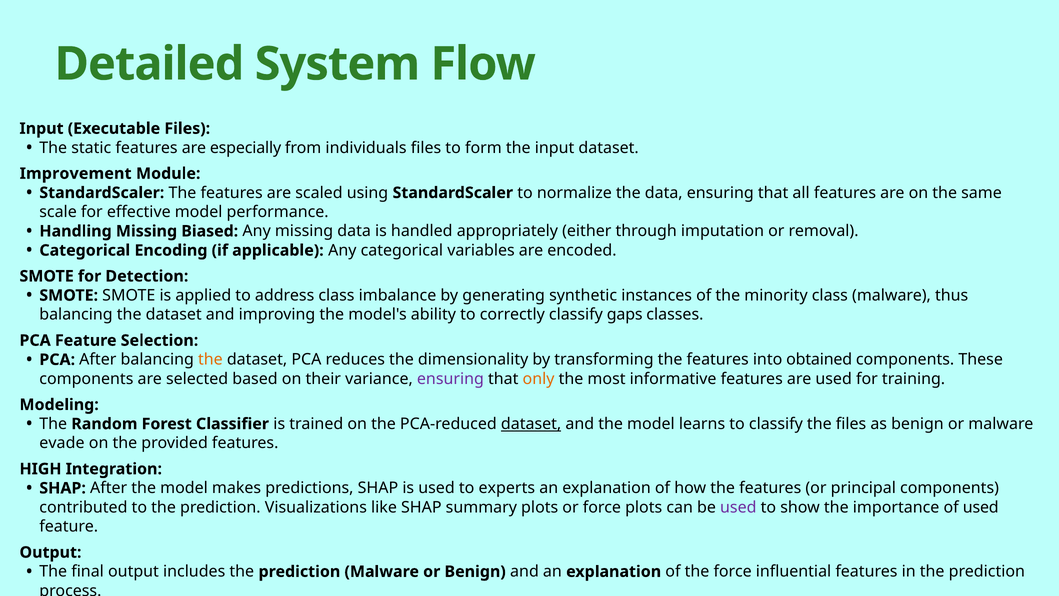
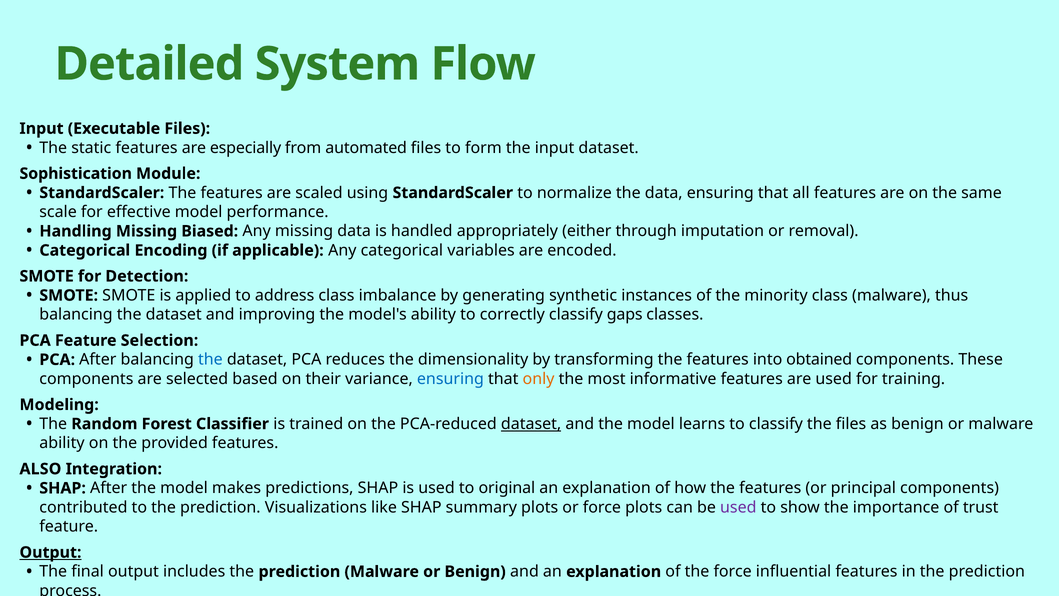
individuals: individuals -> automated (366, 148)
Improvement: Improvement -> Sophistication (76, 173)
the colour: orange -> blue (210, 360)
ensuring colour: purple -> blue (450, 379)
evade: evade -> ability (62, 443)
HIGH: HIGH -> ALSO (40, 469)
experts: experts -> original (507, 488)
of used: used -> trust (981, 507)
Output underline: none -> present (50, 552)
